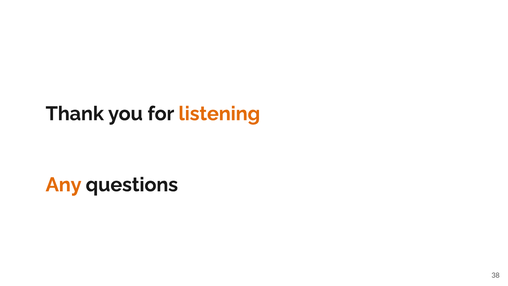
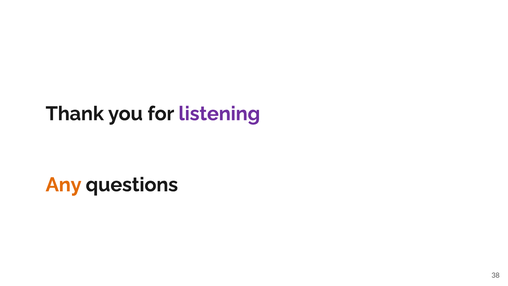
listening colour: orange -> purple (219, 114)
